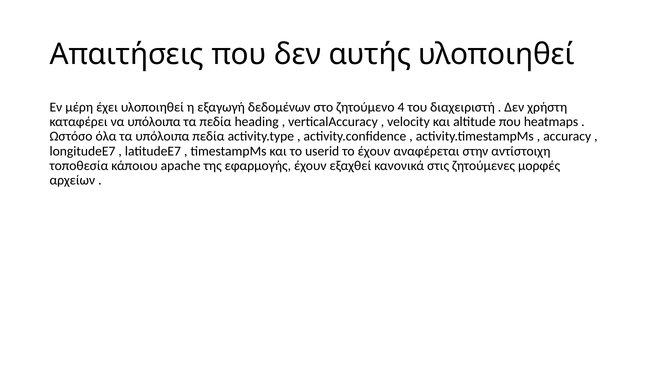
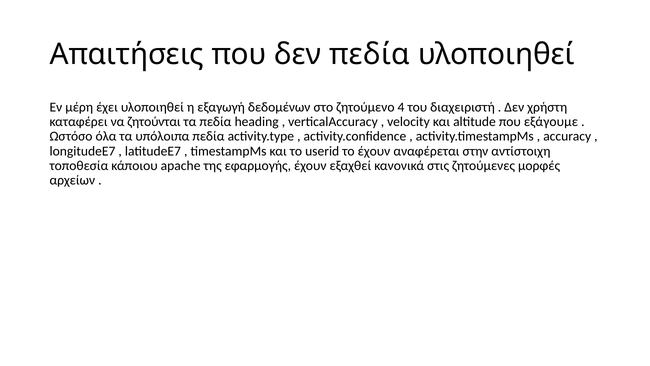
δεν αυτής: αυτής -> πεδία (370, 55)
να υπόλοιπα: υπόλοιπα -> ζητούνται (154, 122)
heatmaps: heatmaps -> εξάγουμε (551, 122)
